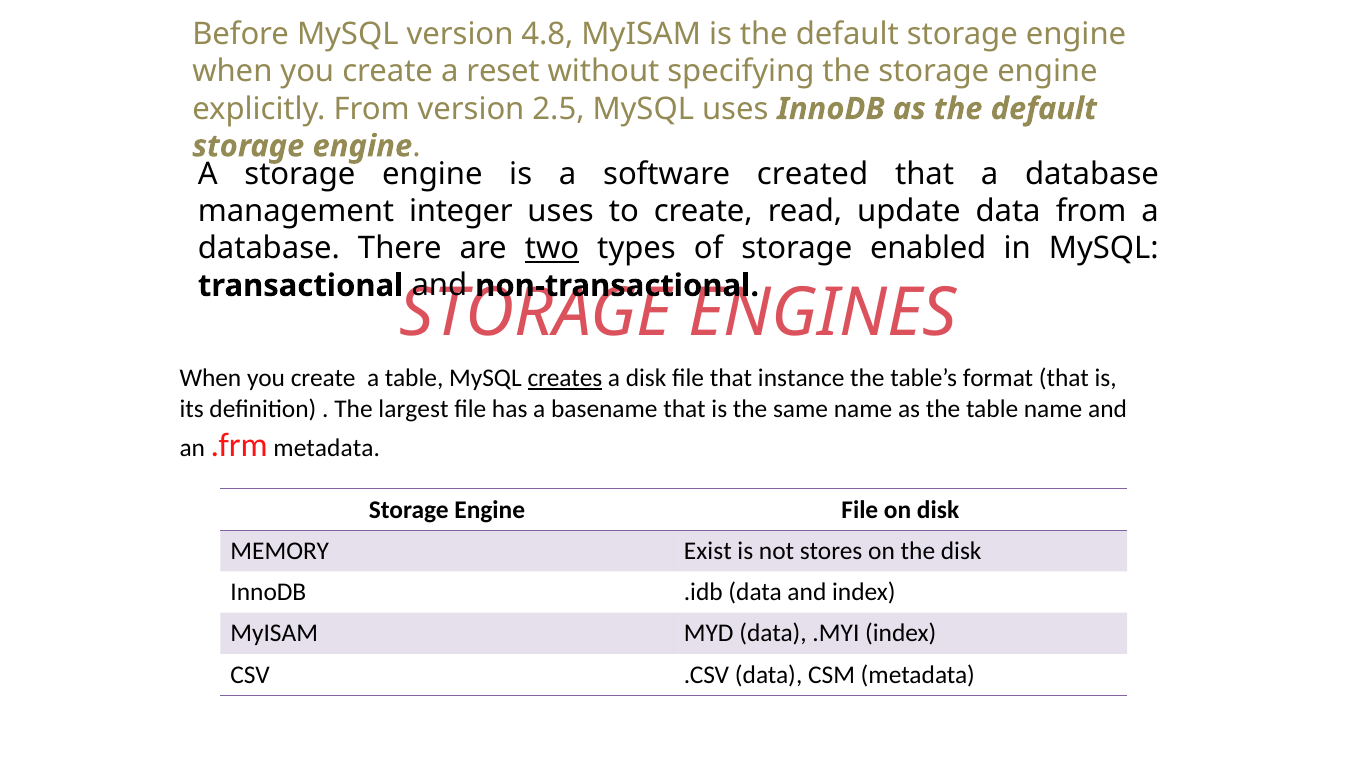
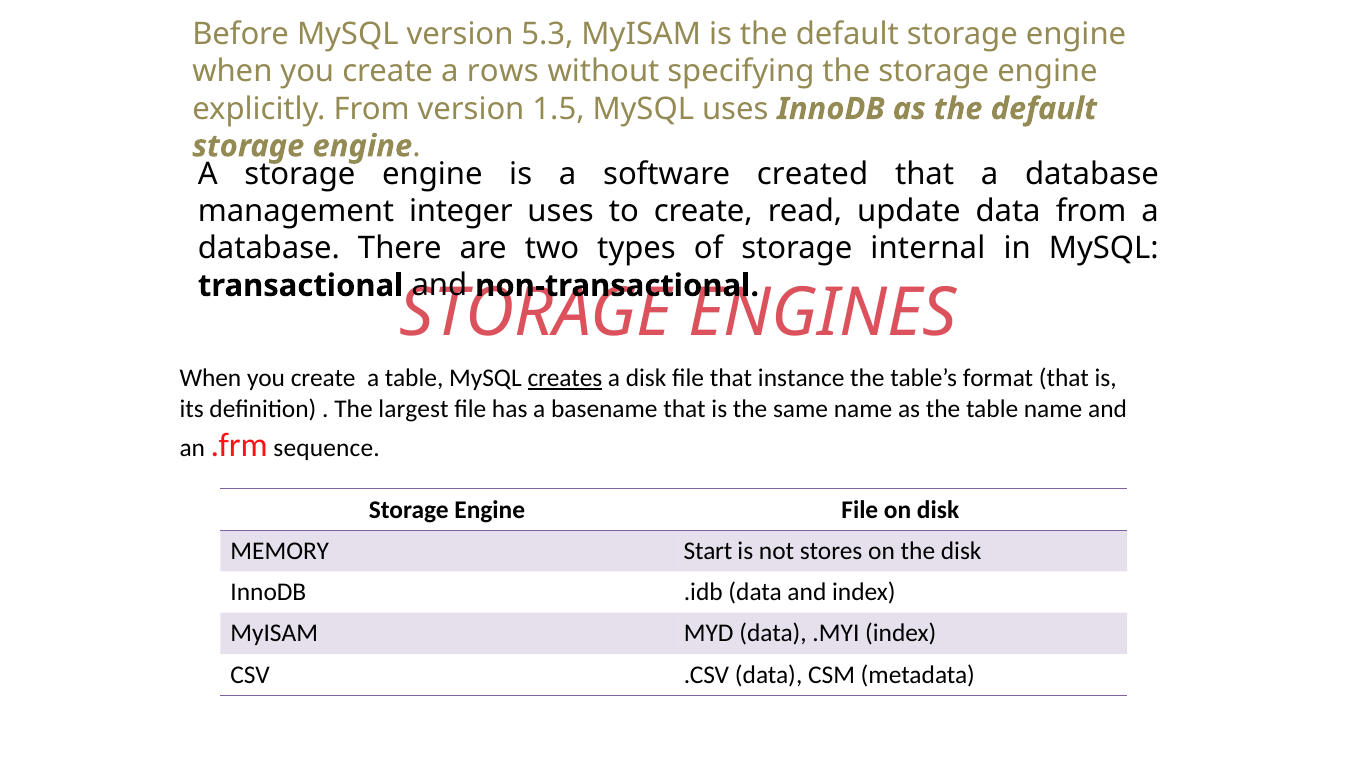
4.8: 4.8 -> 5.3 (547, 34)
reset: reset -> rows (503, 72)
2.5: 2.5 -> 1.5 (559, 109)
two underline: present -> none (552, 248)
enabled: enabled -> internal (928, 248)
.frm metadata: metadata -> sequence (327, 448)
Exist: Exist -> Start (708, 551)
